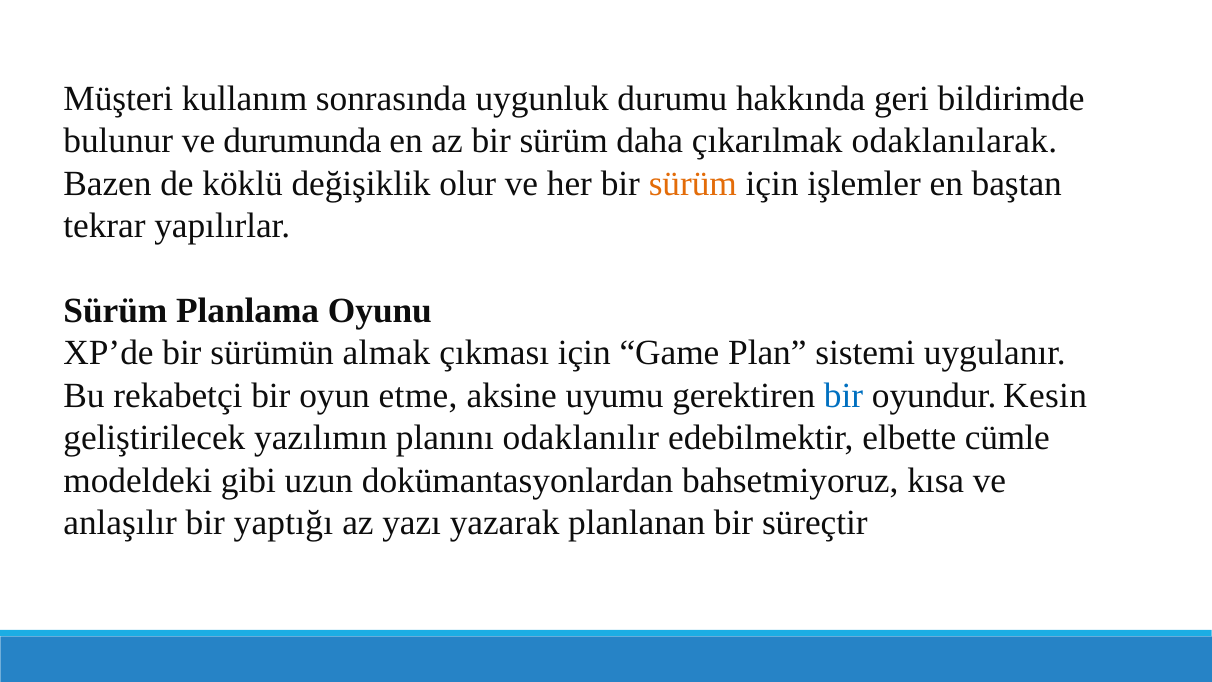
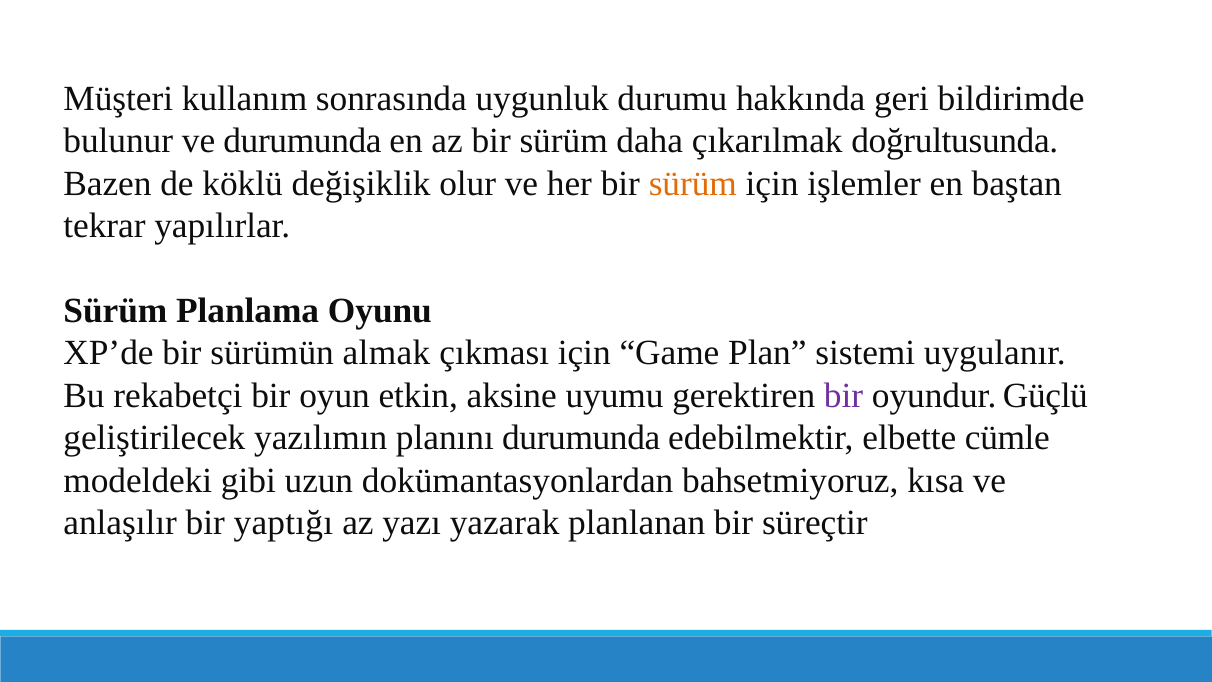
odaklanılarak: odaklanılarak -> doğrultusunda (955, 141)
etme: etme -> etkin (418, 395)
bir colour: blue -> purple (844, 395)
Kesin: Kesin -> Güçlü (1045, 395)
planını odaklanılır: odaklanılır -> durumunda (581, 438)
